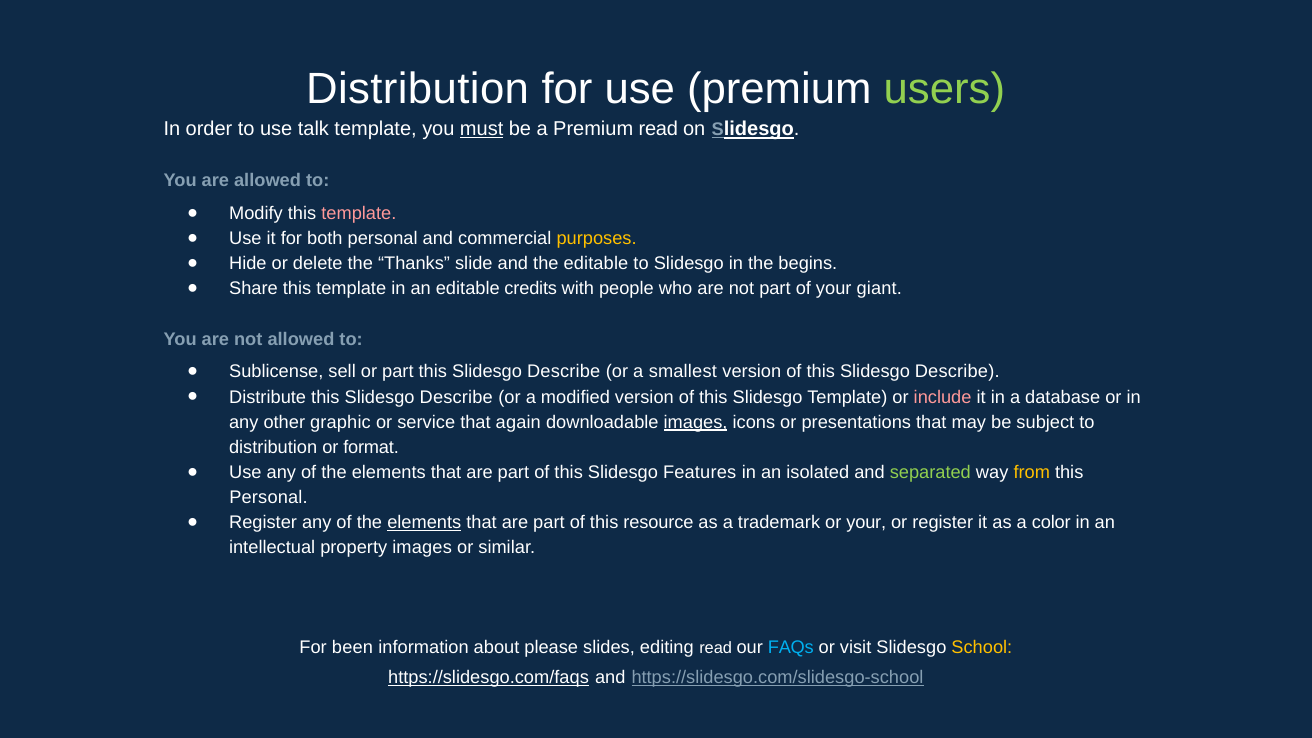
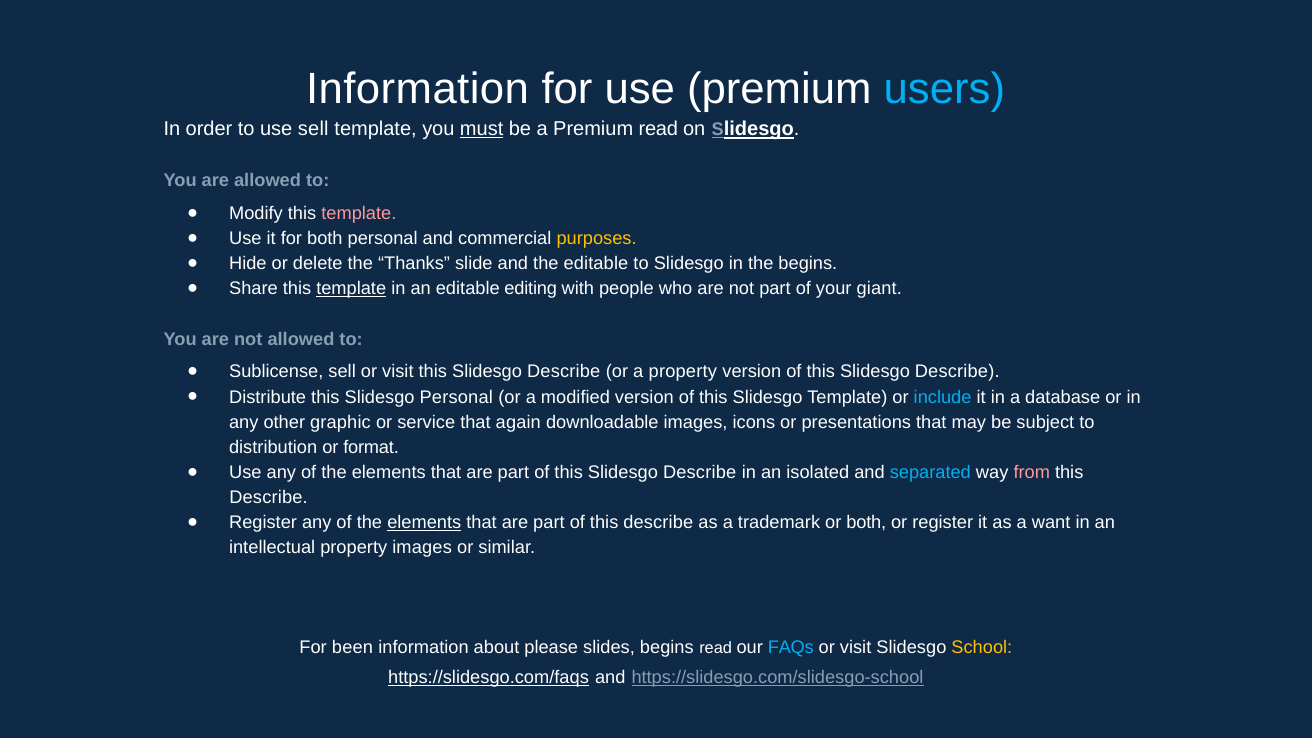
Distribution: Distribution -> Information (418, 89)
users colour: light green -> light blue (944, 89)
use talk: talk -> sell (313, 129)
template underline: none -> present (351, 289)
credits: credits -> editing (531, 289)
sell or part: part -> visit (398, 372)
a smallest: smallest -> property (683, 372)
Distribute this Slidesgo Describe: Describe -> Personal (456, 397)
include colour: pink -> light blue (943, 397)
images underline: present -> none (696, 422)
Features: Features -> Describe (700, 472)
separated colour: light green -> light blue (930, 472)
from colour: yellow -> pink (1032, 472)
Personal: Personal -> Describe (269, 498)
of this resource: resource -> describe (658, 523)
or your: your -> both (866, 523)
color: color -> want (1051, 523)
slides editing: editing -> begins (667, 648)
